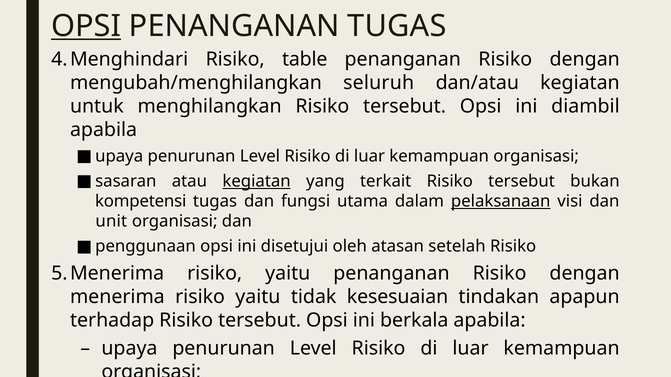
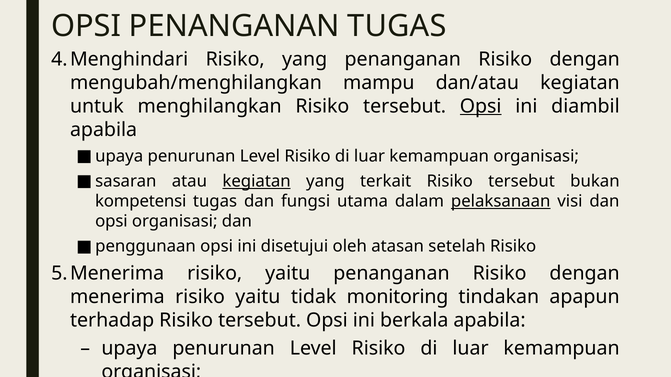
OPSI underline: present -> none (86, 26)
Risiko table: table -> yang (305, 59)
seluruh: seluruh -> mampu (379, 83)
Opsi underline: none -> present (481, 106)
unit: unit -> opsi (111, 222)
kesesuaian: kesesuaian -> monitoring (398, 297)
